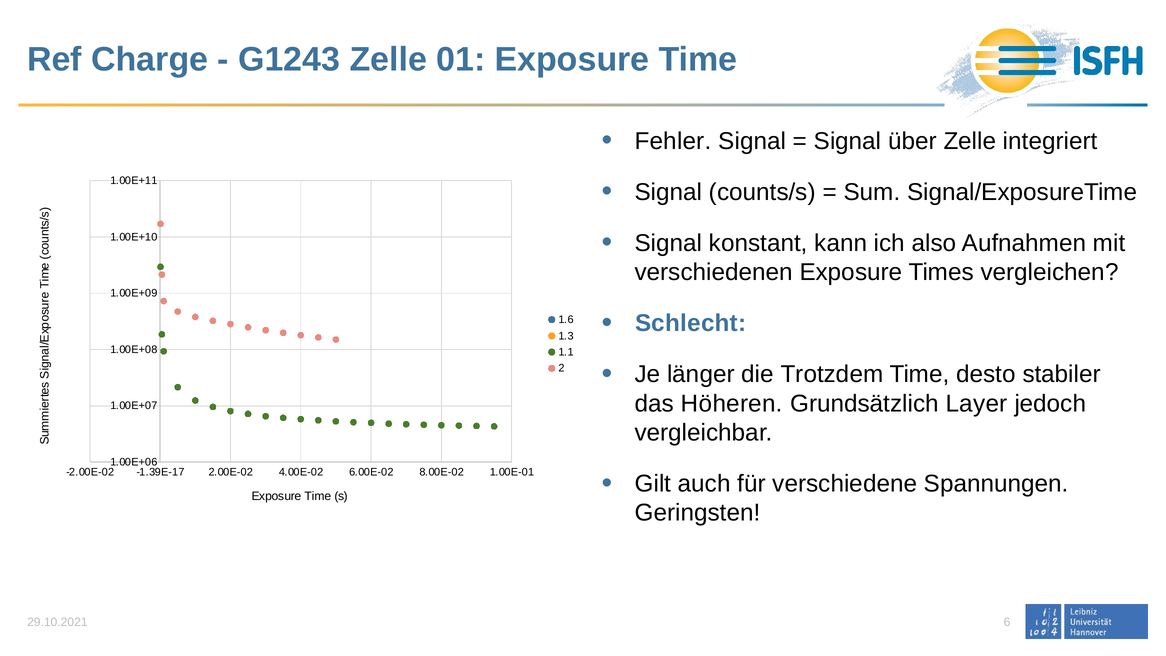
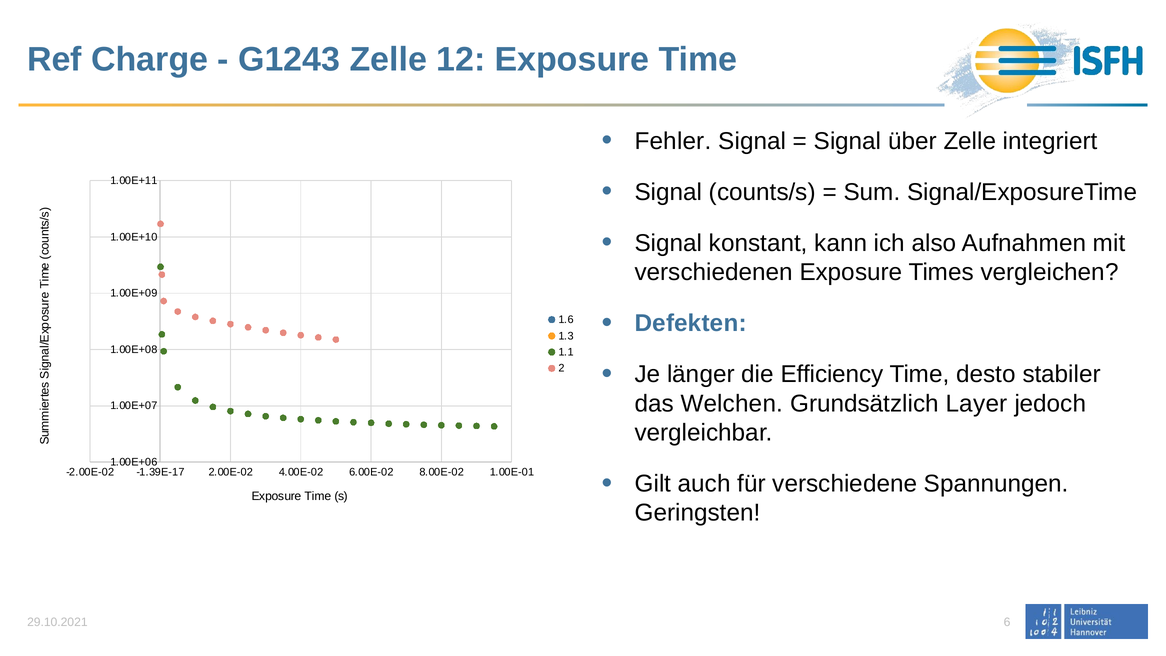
01: 01 -> 12 (461, 60)
Schlecht: Schlecht -> Defekten (691, 323)
Trotzdem: Trotzdem -> Efficiency (832, 374)
Höheren: Höheren -> Welchen (732, 404)
